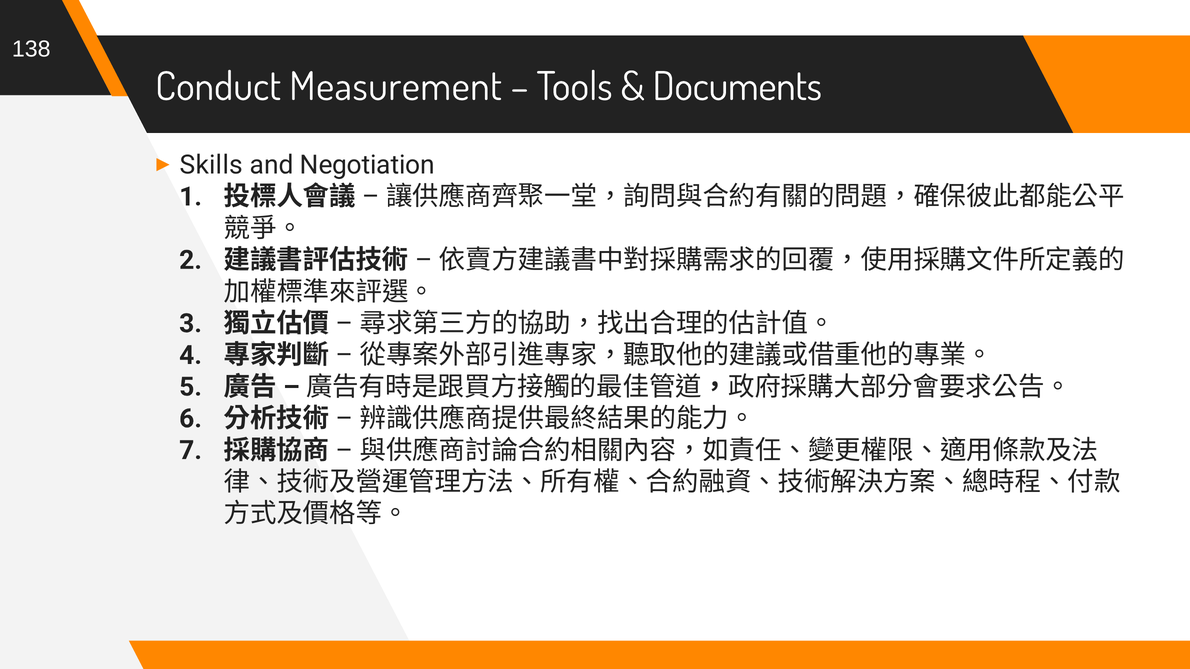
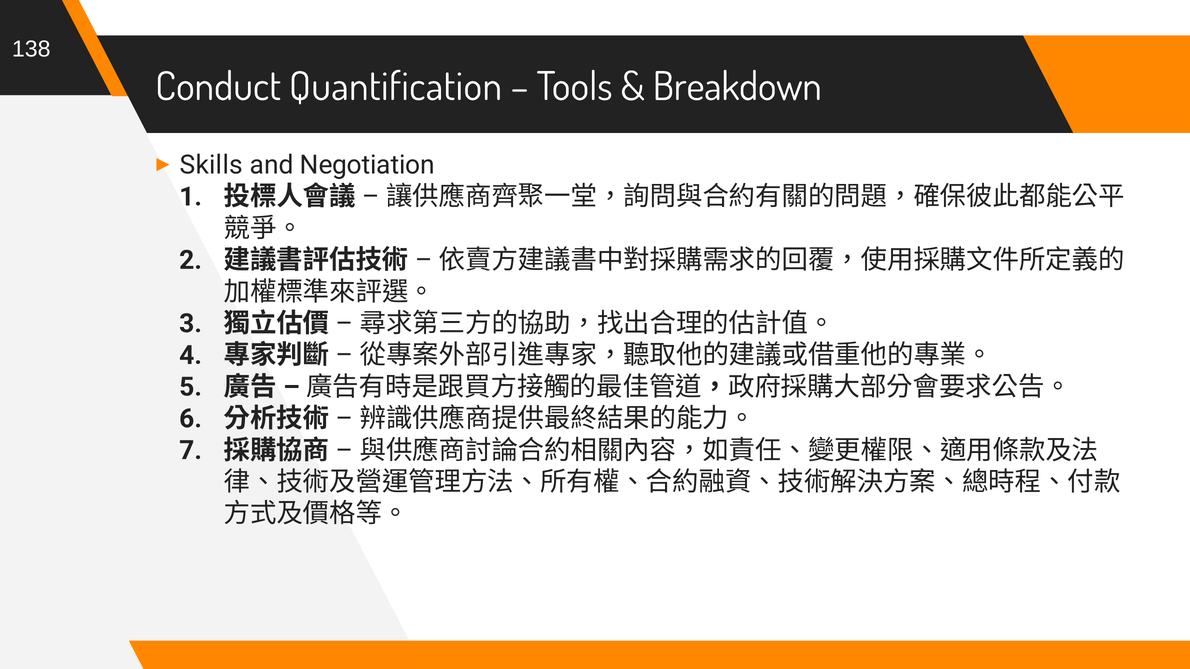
Measurement: Measurement -> Quantification (396, 87)
Documents: Documents -> Breakdown (737, 87)
